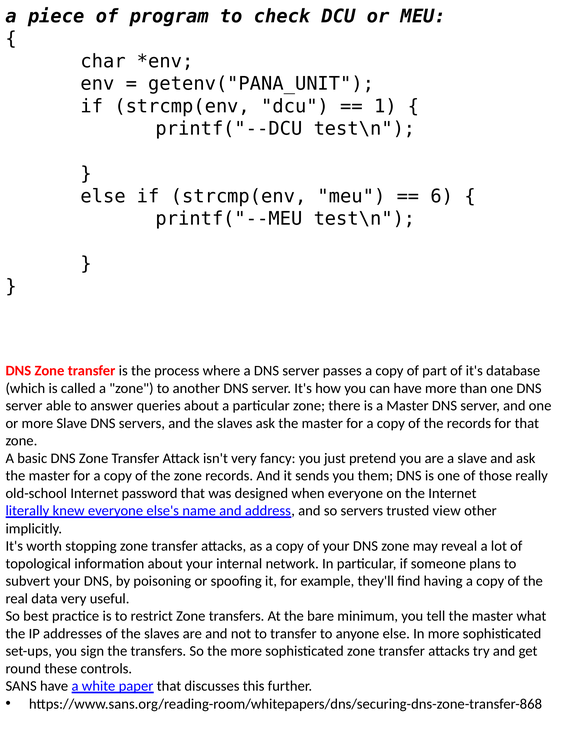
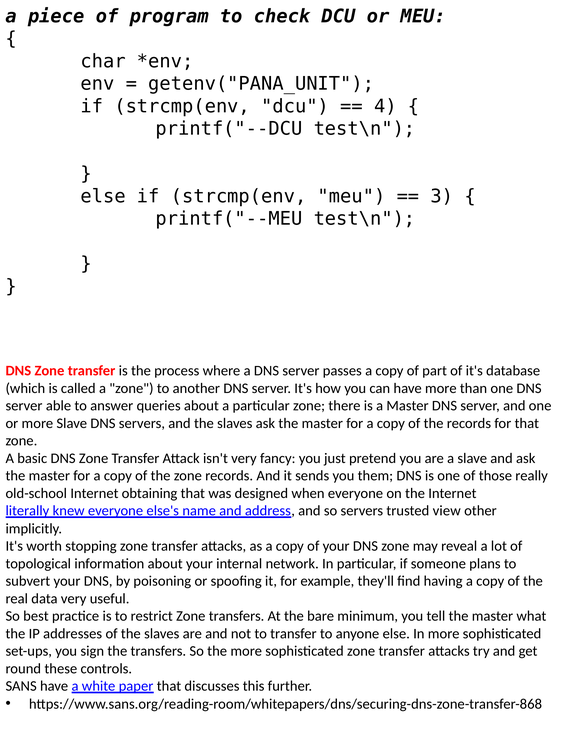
1: 1 -> 4 (385, 106)
6: 6 -> 3 (442, 196)
password: password -> obtaining (150, 494)
